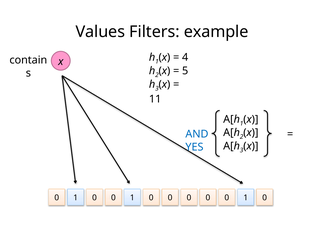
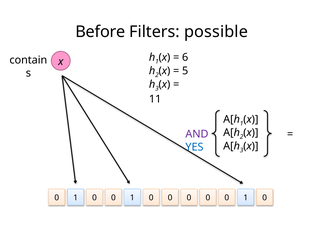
Values: Values -> Before (100, 32)
example: example -> possible (216, 32)
4: 4 -> 6 (185, 57)
AND colour: blue -> purple (197, 134)
